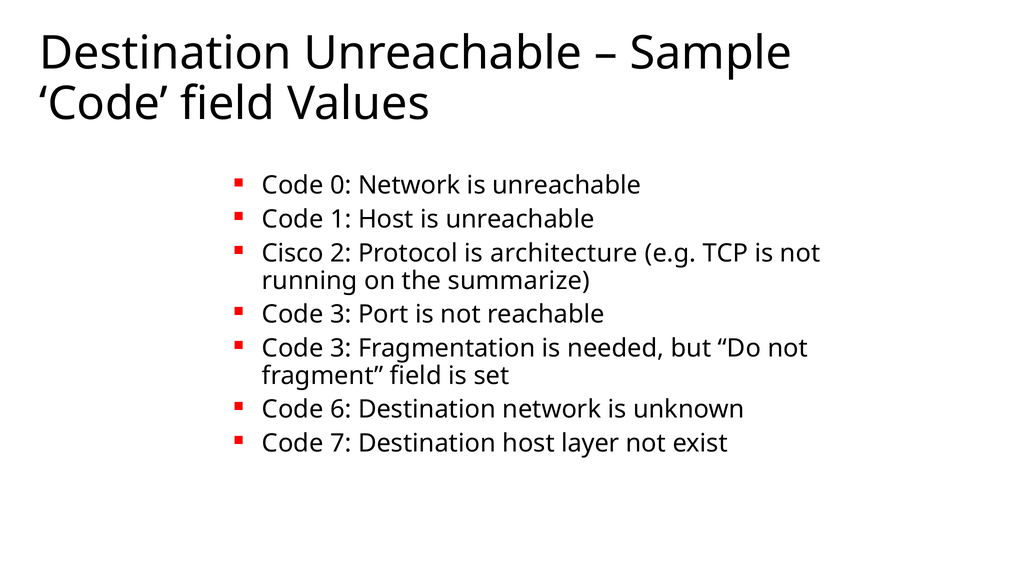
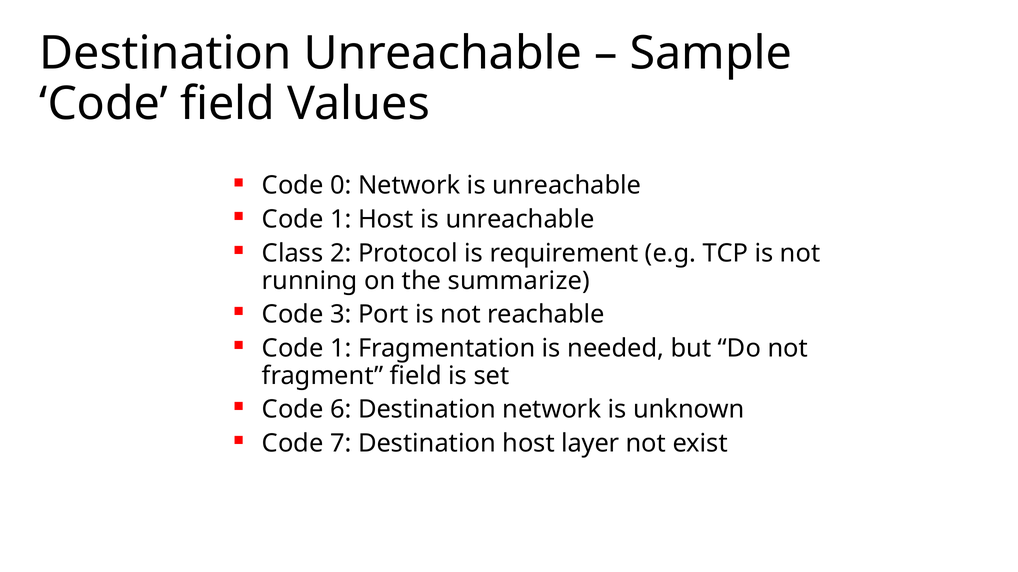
Cisco: Cisco -> Class (293, 254)
architecture: architecture -> requirement (564, 254)
3: 3 -> 1 (341, 349)
